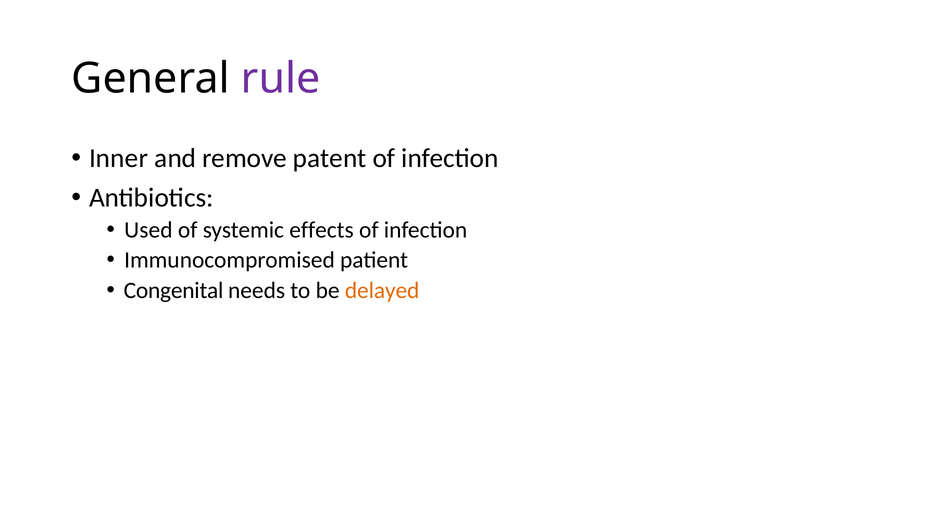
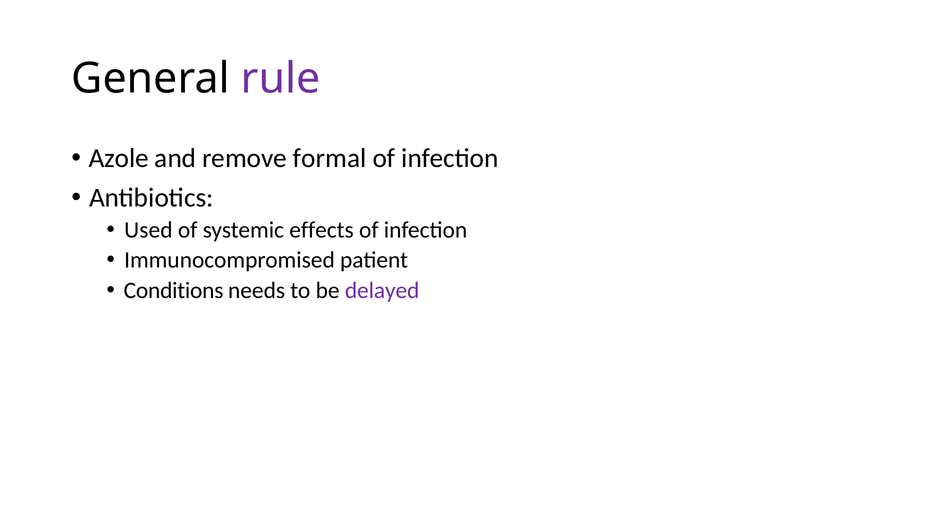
Inner: Inner -> Azole (119, 158)
patent: patent -> formal (330, 158)
Congenital: Congenital -> Conditions (174, 290)
delayed colour: orange -> purple (382, 290)
